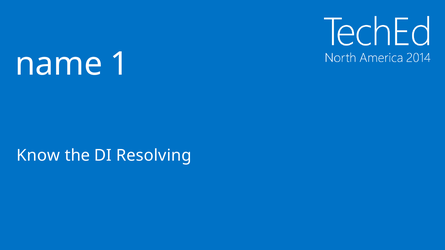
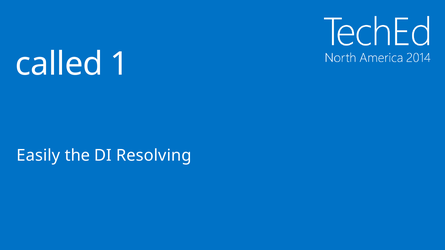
name: name -> called (59, 64)
Know: Know -> Easily (38, 155)
